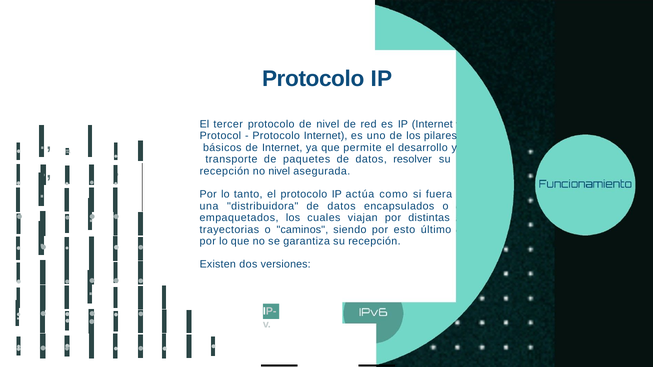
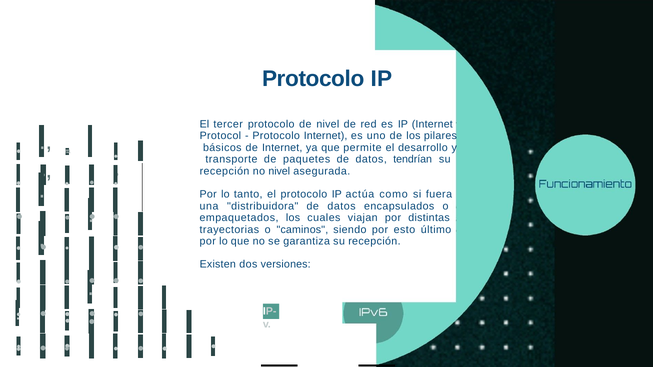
resolver: resolver -> tendrían (413, 159)
